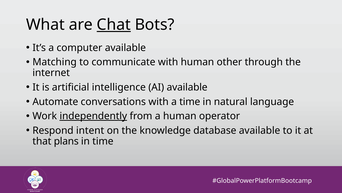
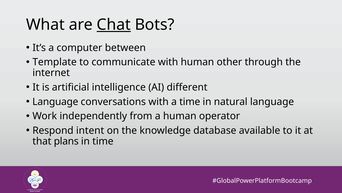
computer available: available -> between (125, 48)
Matching: Matching -> Template (55, 62)
AI available: available -> different (187, 87)
Automate: Automate -> Language (55, 101)
independently underline: present -> none (93, 116)
